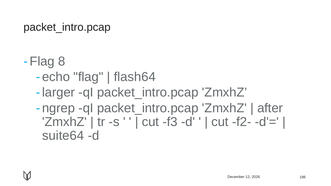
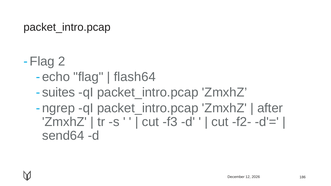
8: 8 -> 2 (62, 61)
larger: larger -> suites (59, 93)
suite64: suite64 -> send64 (63, 136)
